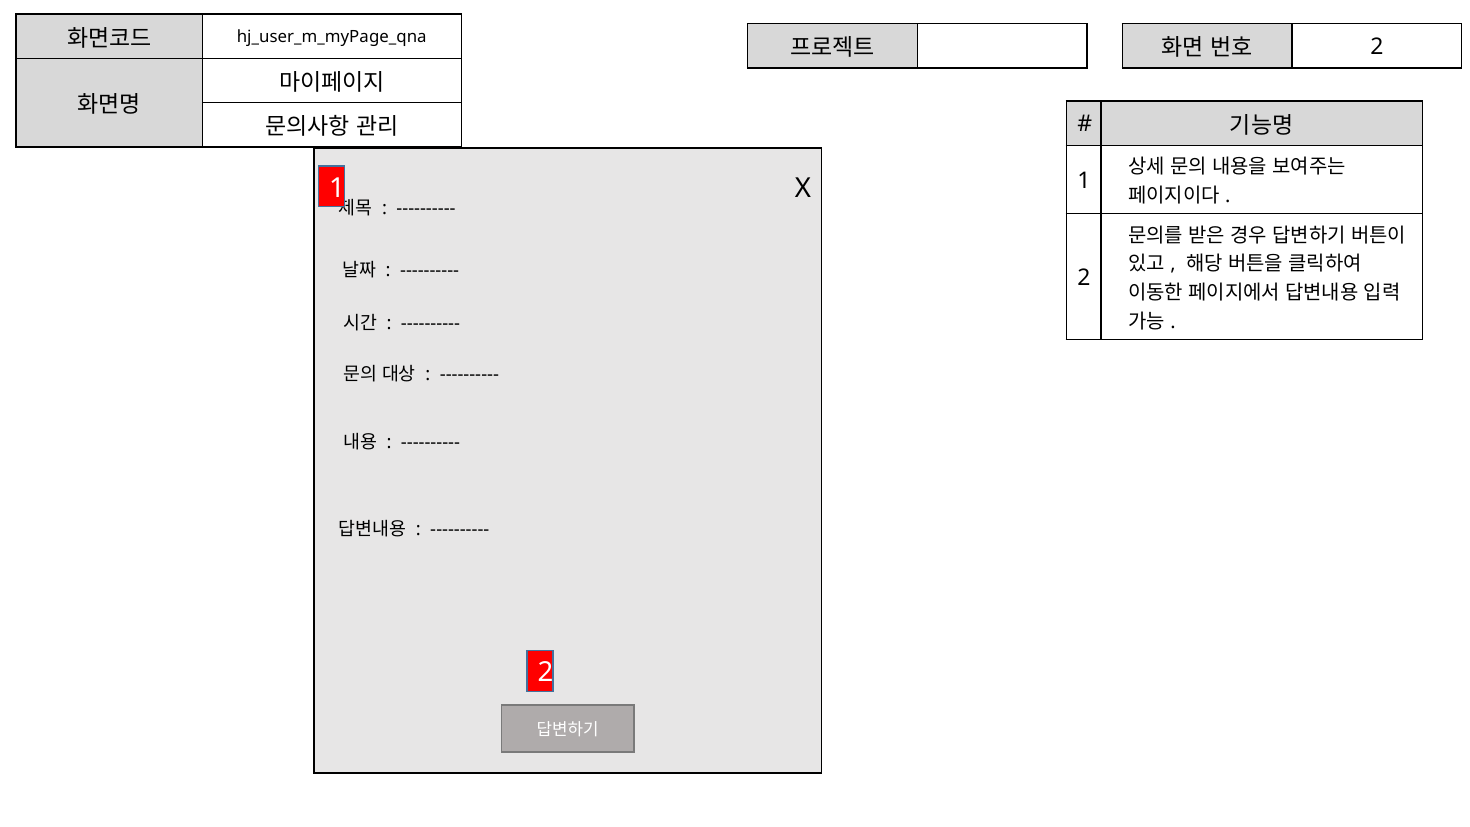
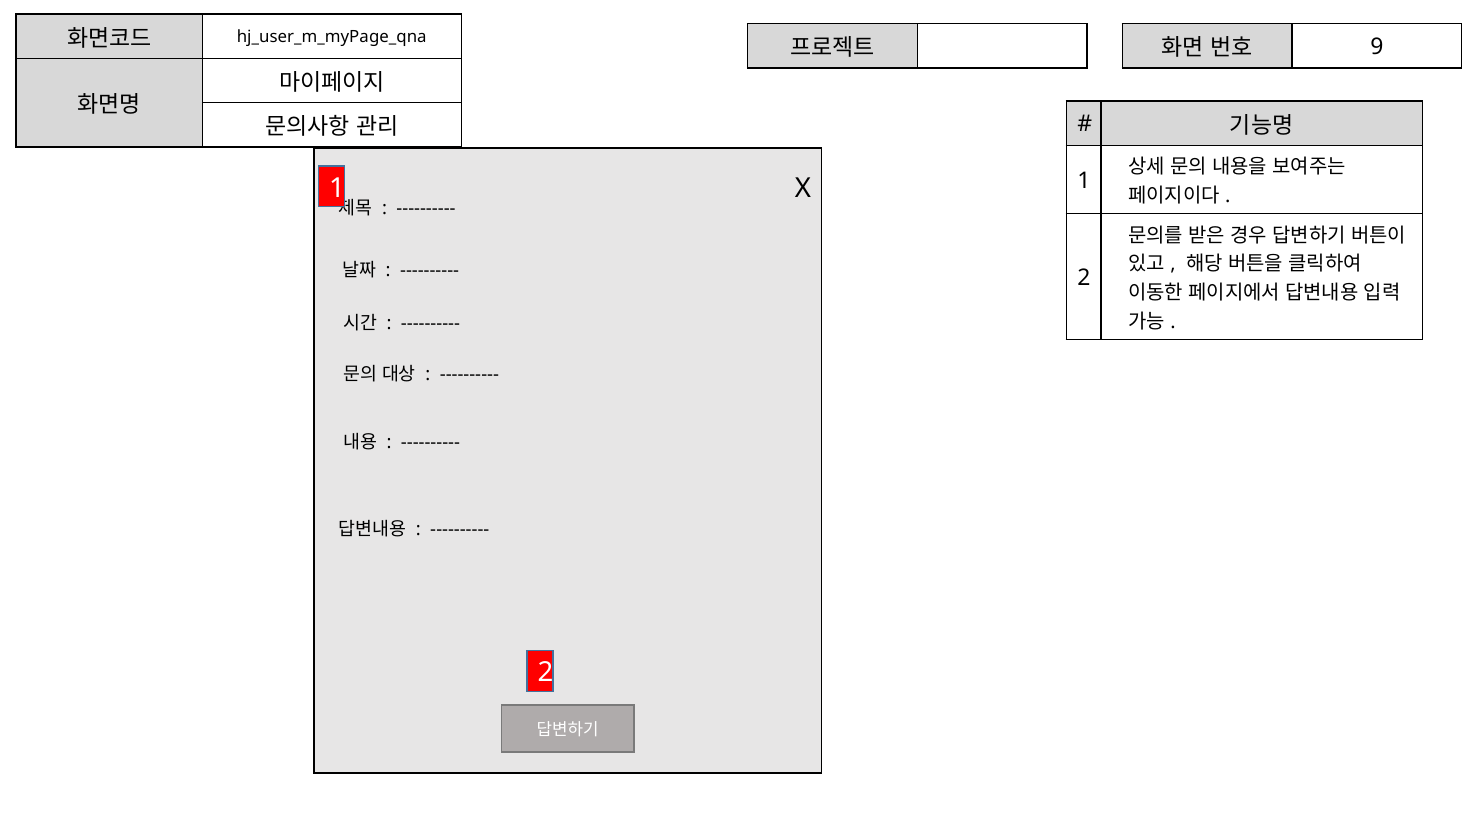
2: 2 -> 9 (1377, 47)
